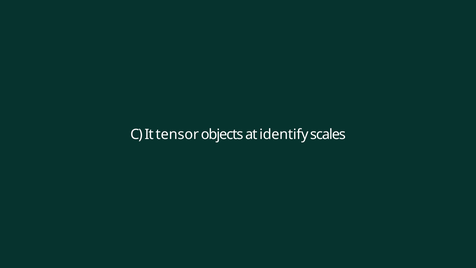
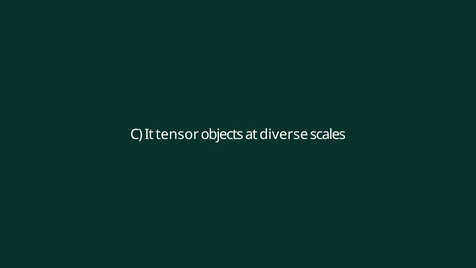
identify: identify -> diverse (284, 134)
